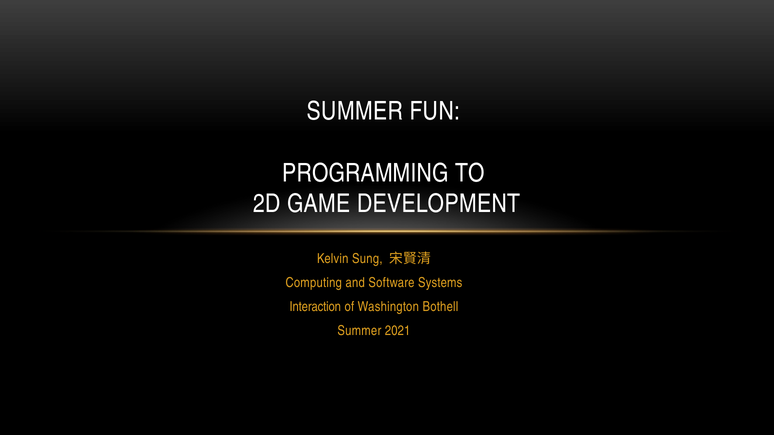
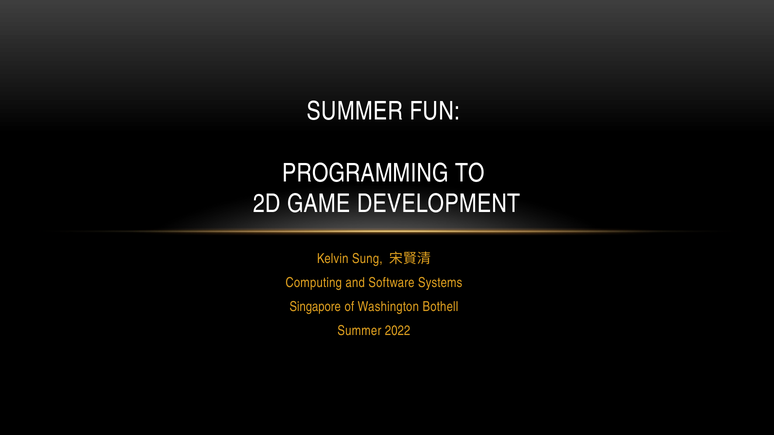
Interaction: Interaction -> Singapore (315, 307)
2021: 2021 -> 2022 (398, 331)
